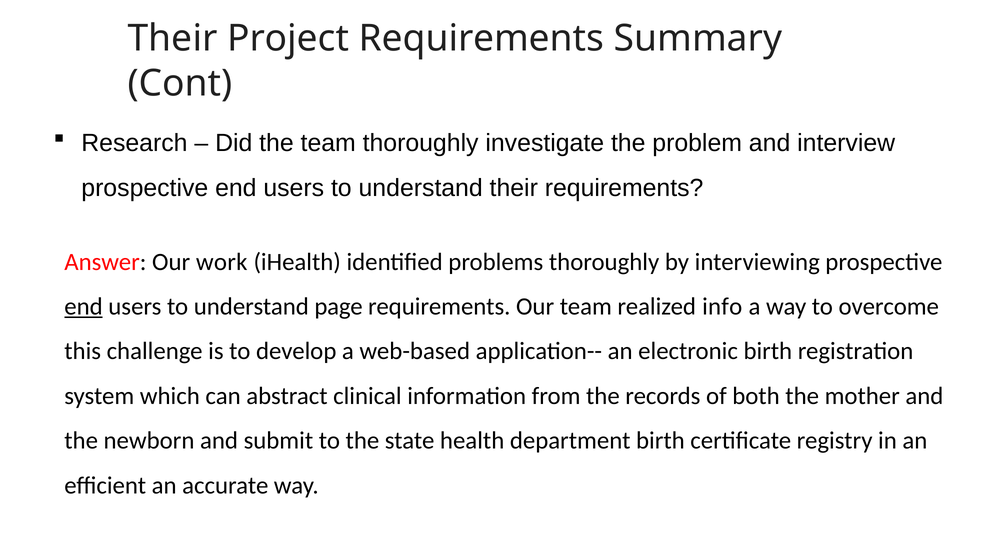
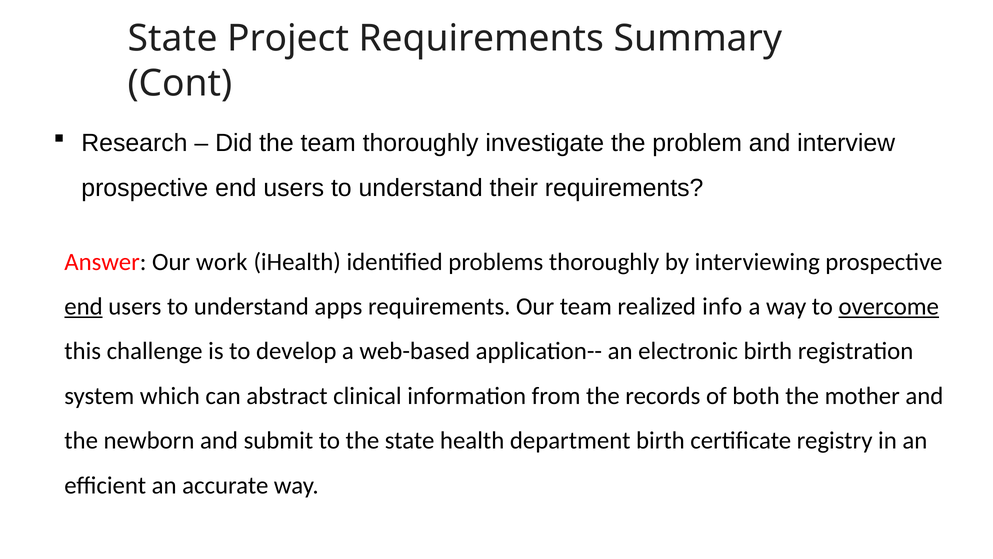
Their: Their -> State (173, 38)
page: page -> apps (338, 306)
overcome underline: none -> present (889, 306)
